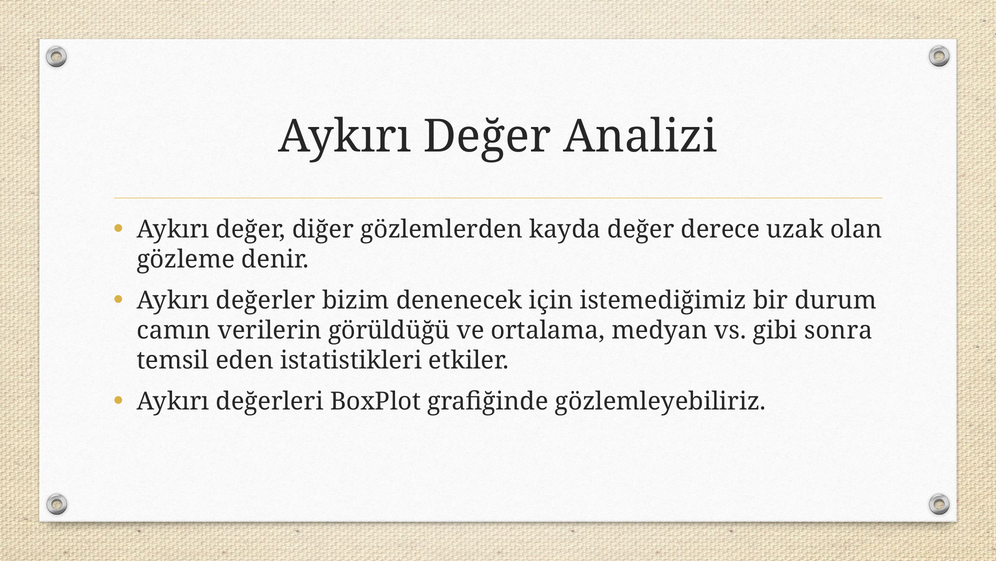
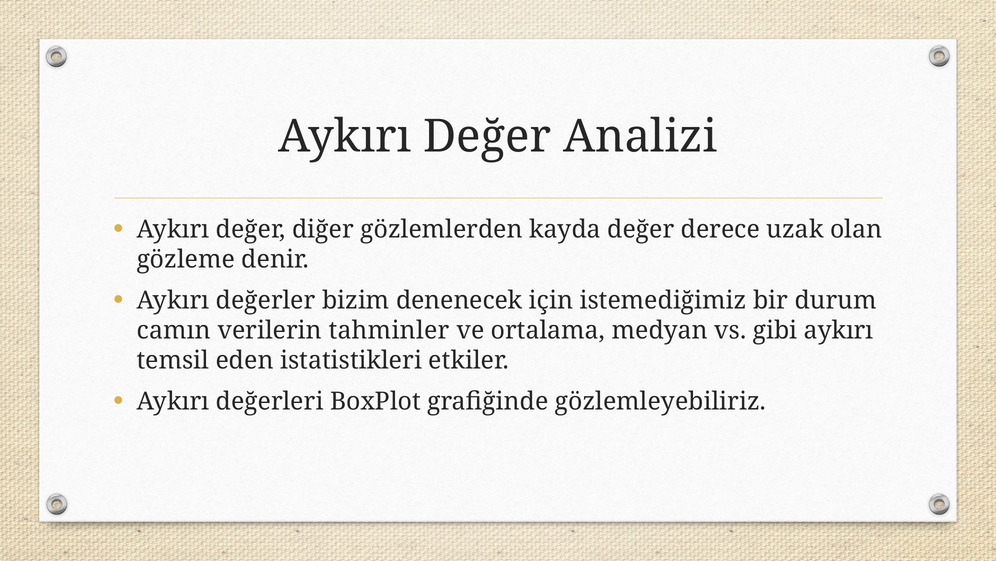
görüldüğü: görüldüğü -> tahminler (389, 330)
gibi sonra: sonra -> aykırı (839, 330)
